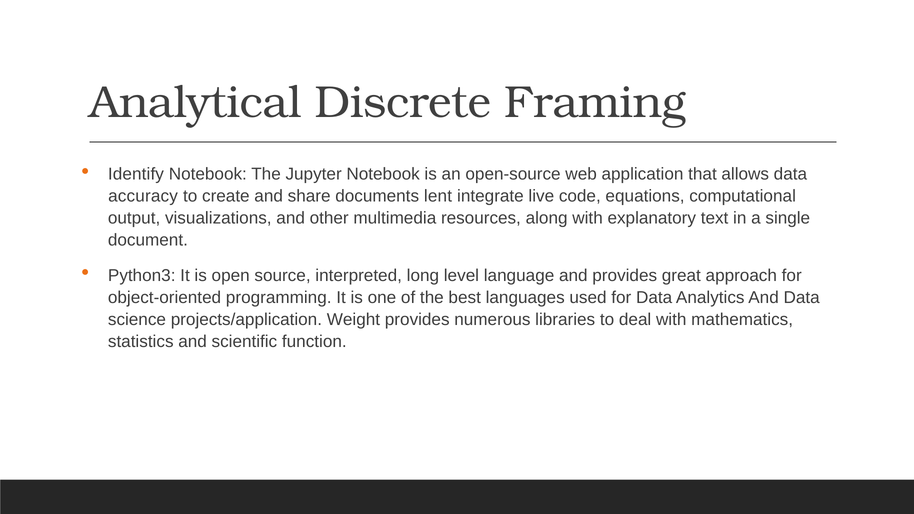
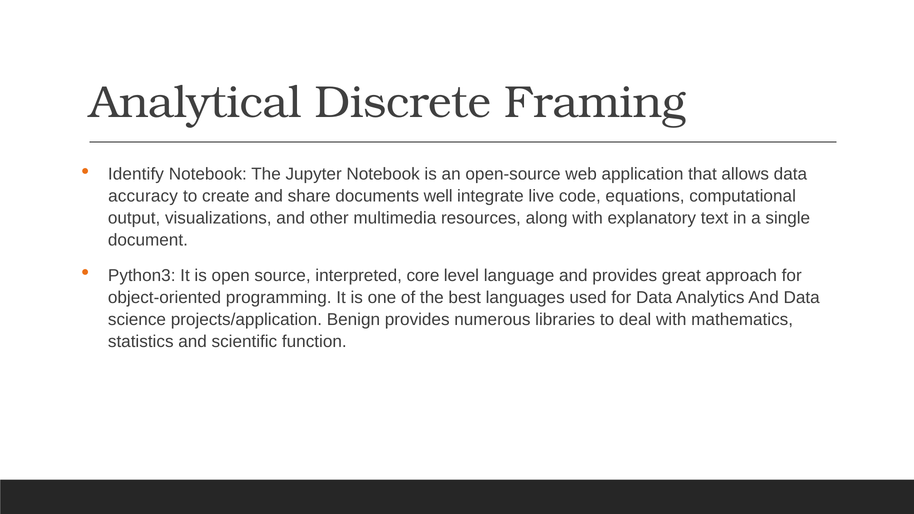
lent: lent -> well (438, 196)
long: long -> core (423, 276)
Weight: Weight -> Benign (353, 320)
